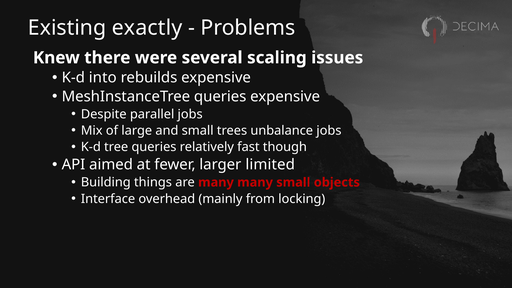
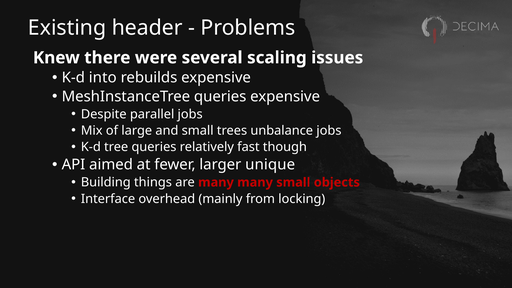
exactly: exactly -> header (147, 28)
limited: limited -> unique (270, 165)
